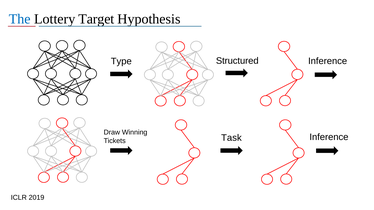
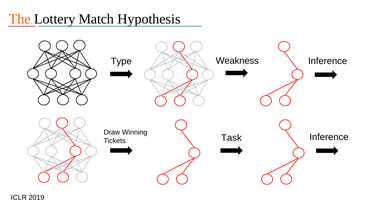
The colour: blue -> orange (20, 19)
Target: Target -> Match (96, 19)
Structured: Structured -> Weakness (237, 61)
